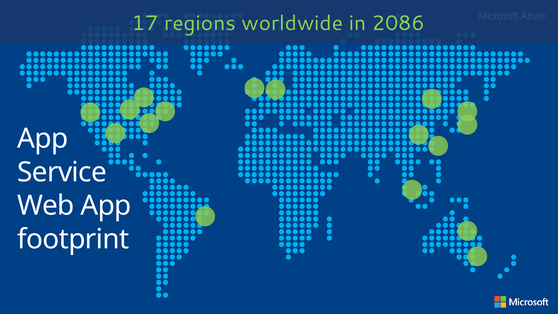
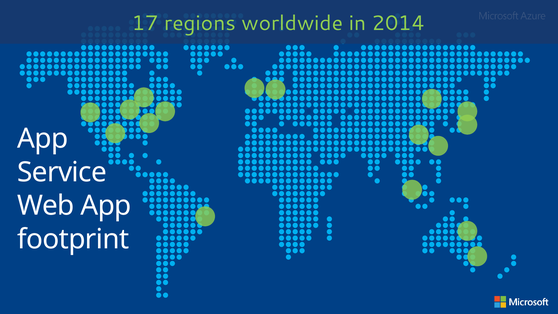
2086: 2086 -> 2014 (398, 23)
